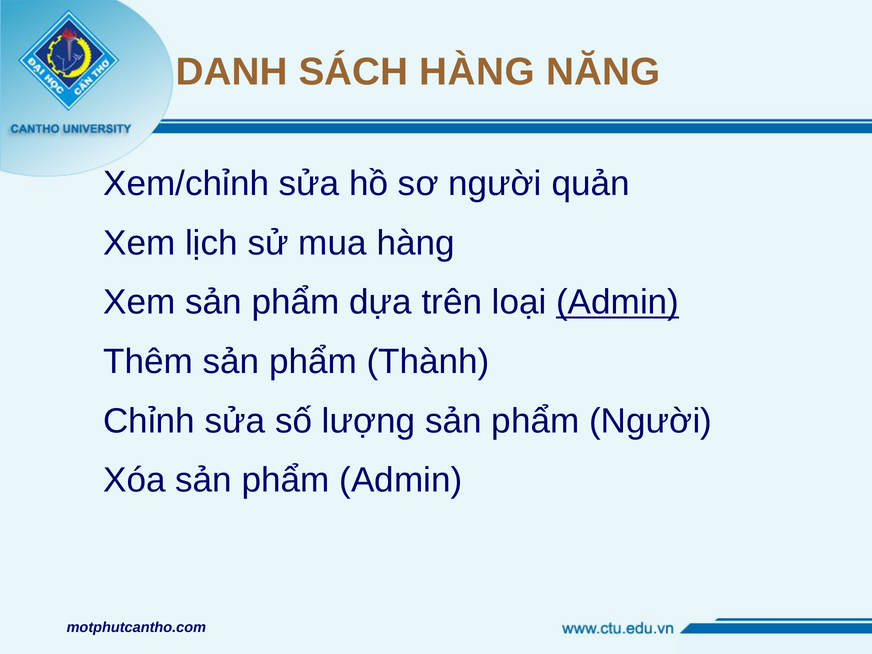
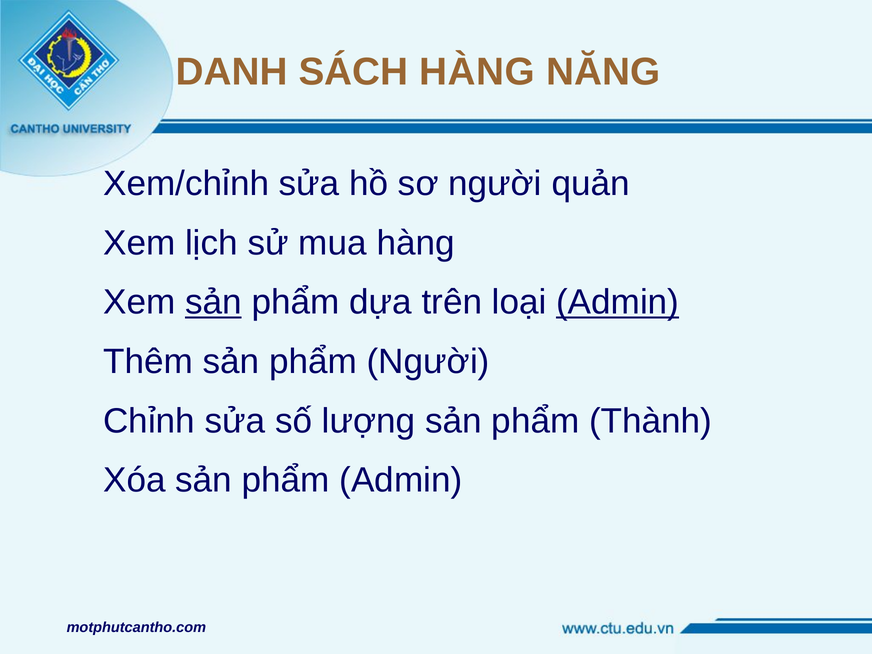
sản underline: none -> present (213, 302)
phẩm Thành: Thành -> Người (428, 362)
phẩm Người: Người -> Thành (651, 421)
